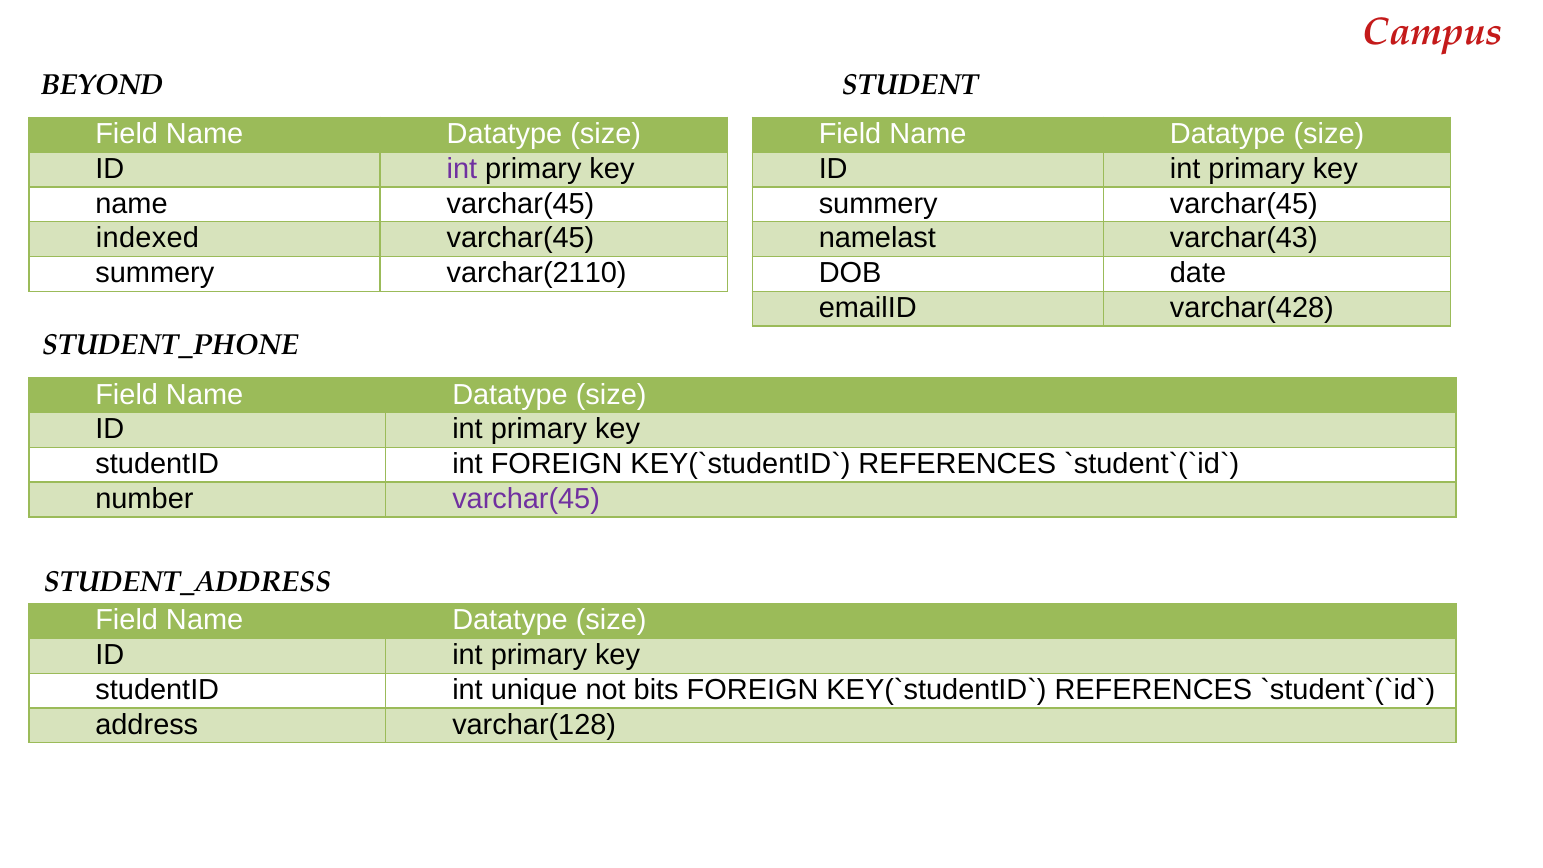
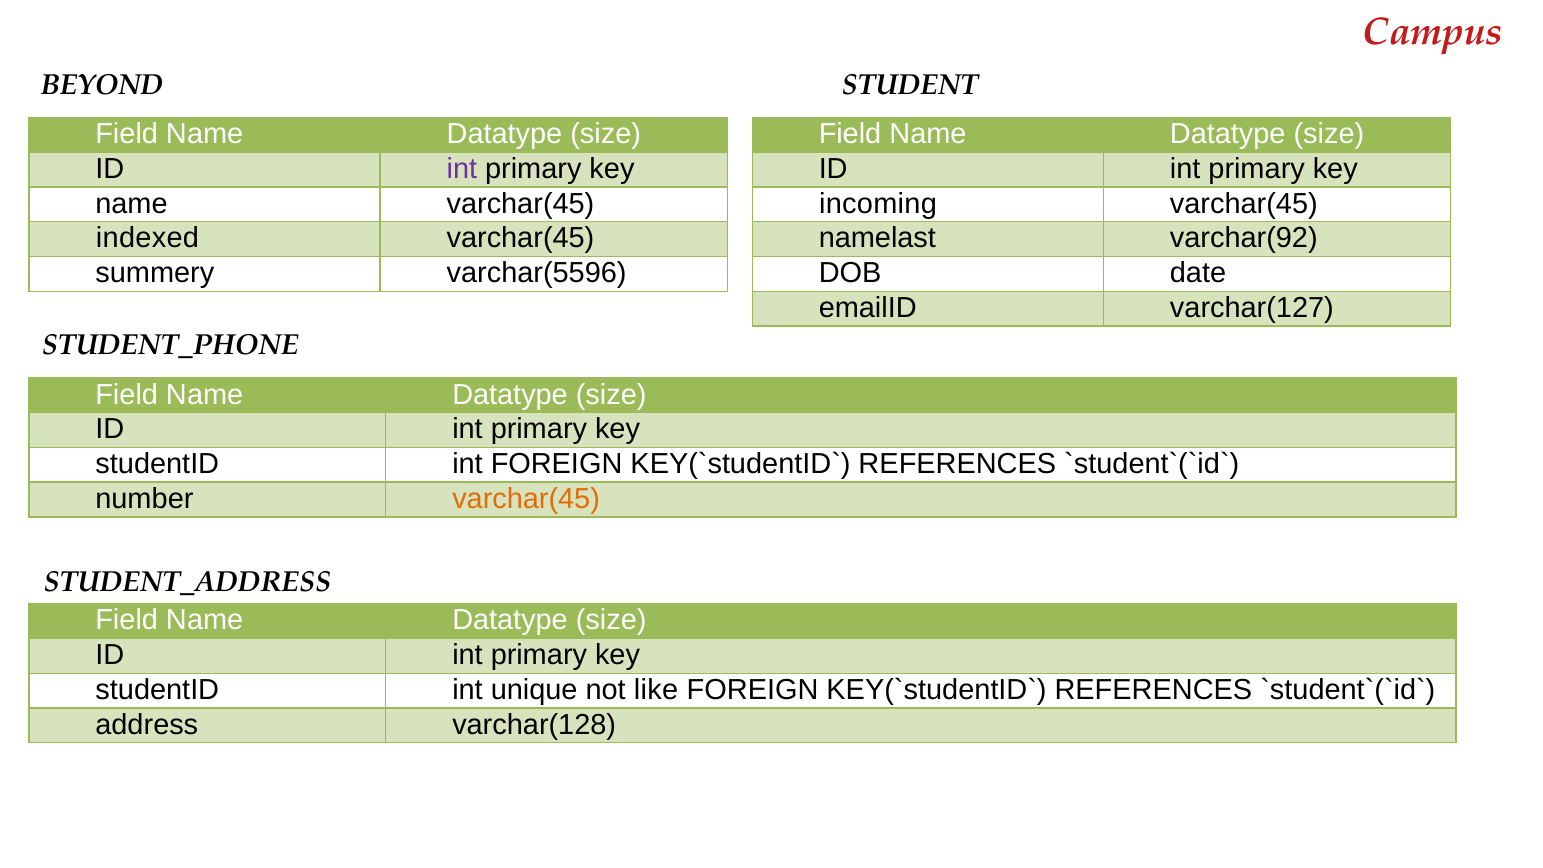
summery: summery -> incoming (878, 204)
varchar(43: varchar(43 -> varchar(92 (1244, 238)
varchar(2110: varchar(2110 -> varchar(5596 (537, 273)
varchar(428: varchar(428 -> varchar(127 (1252, 308)
varchar(45 colour: purple -> orange (526, 499)
bits: bits -> like (656, 690)
